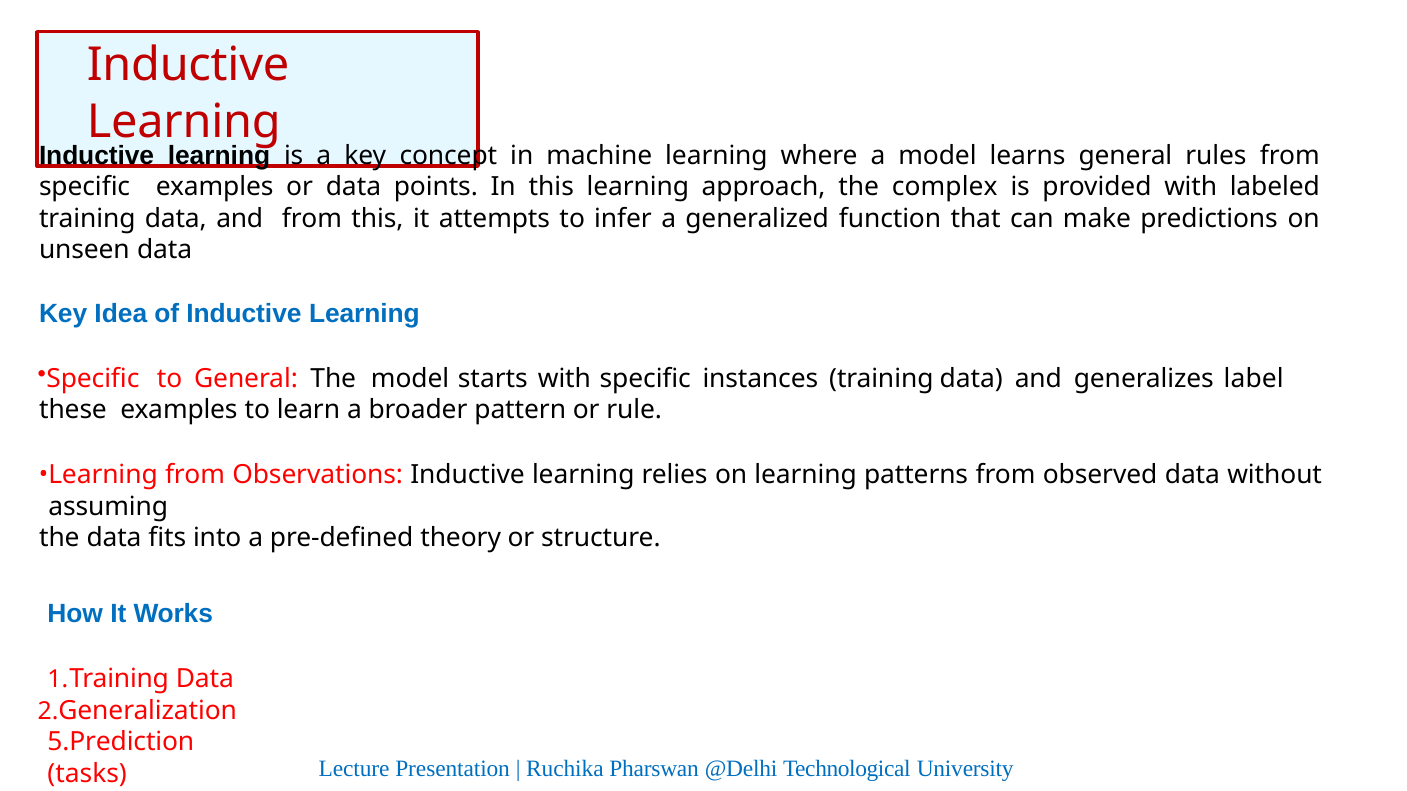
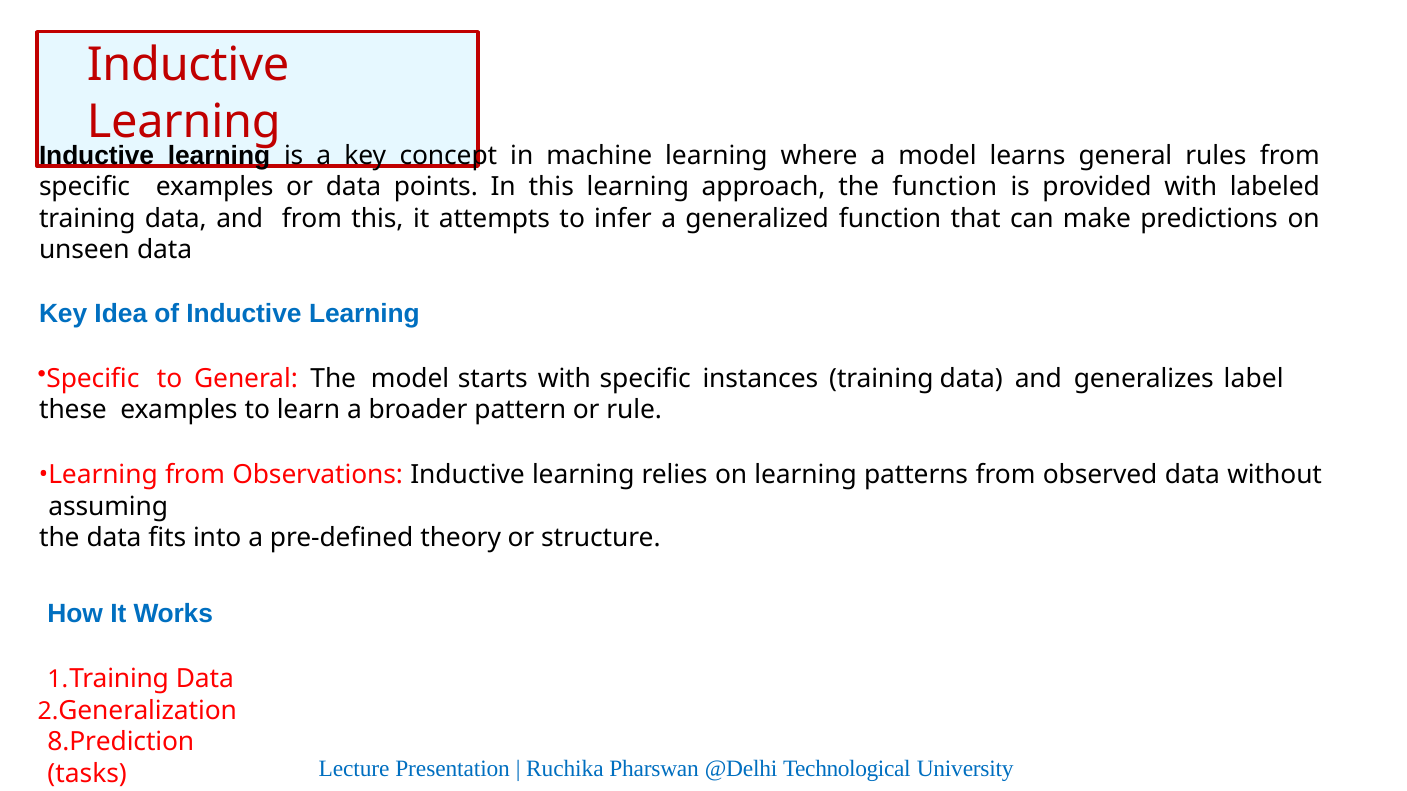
the complex: complex -> function (945, 187)
5.Prediction: 5.Prediction -> 8.Prediction (121, 742)
